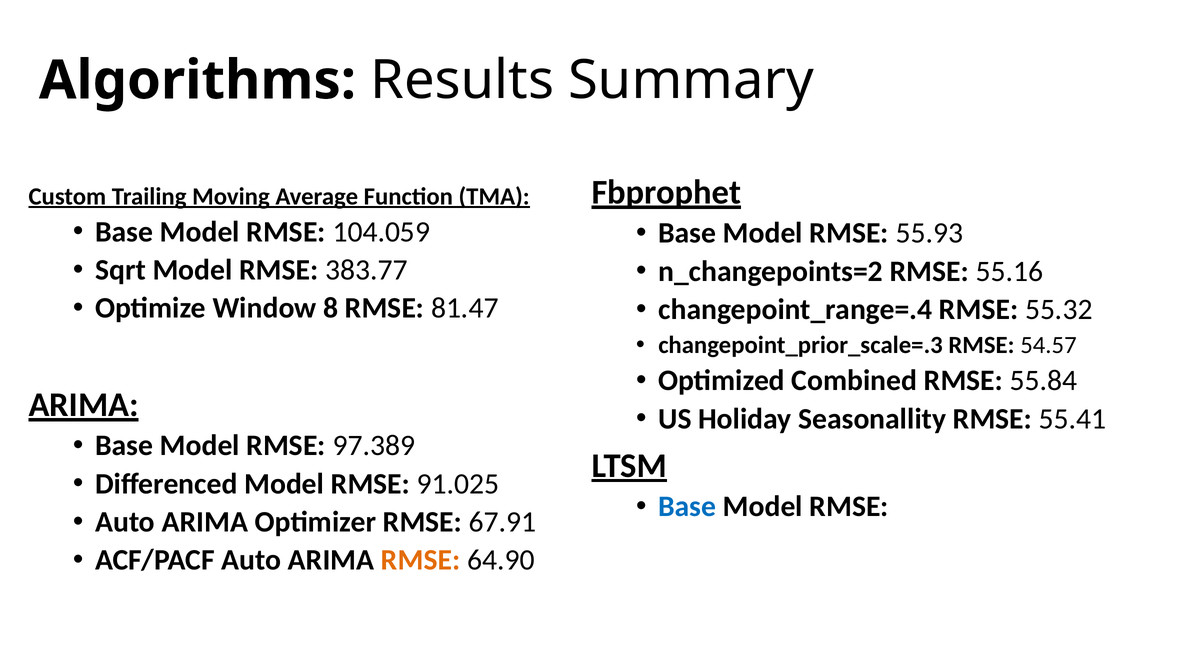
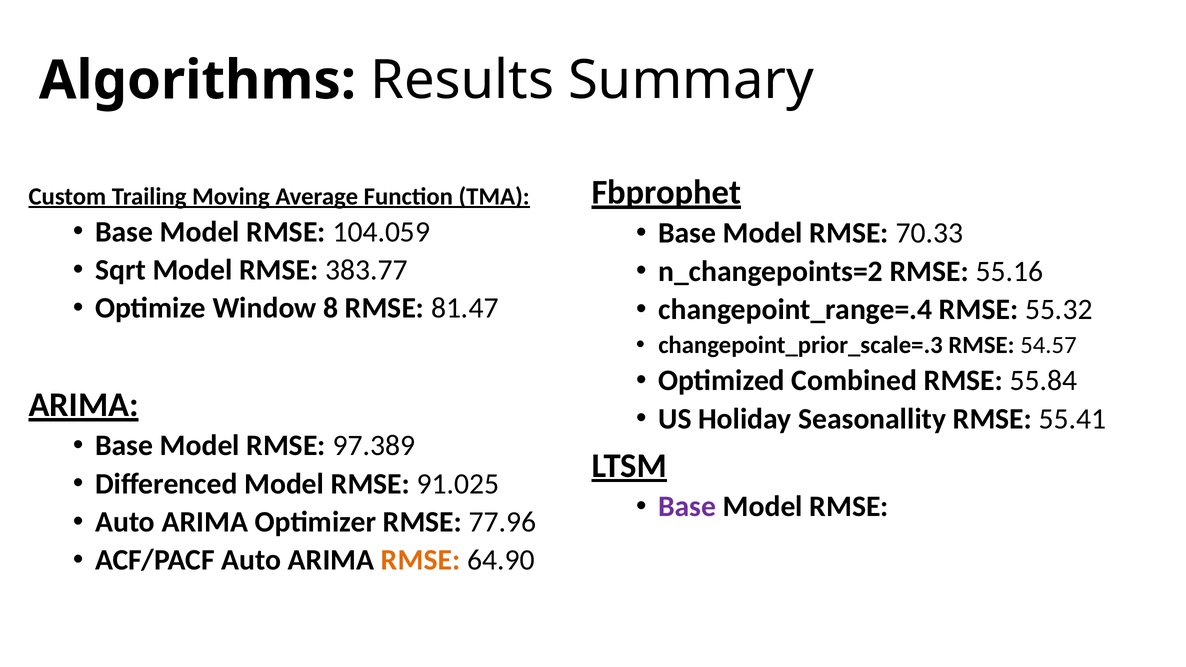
55.93: 55.93 -> 70.33 (929, 233)
Base colour: blue -> purple (687, 507)
67.91: 67.91 -> 77.96 (503, 522)
